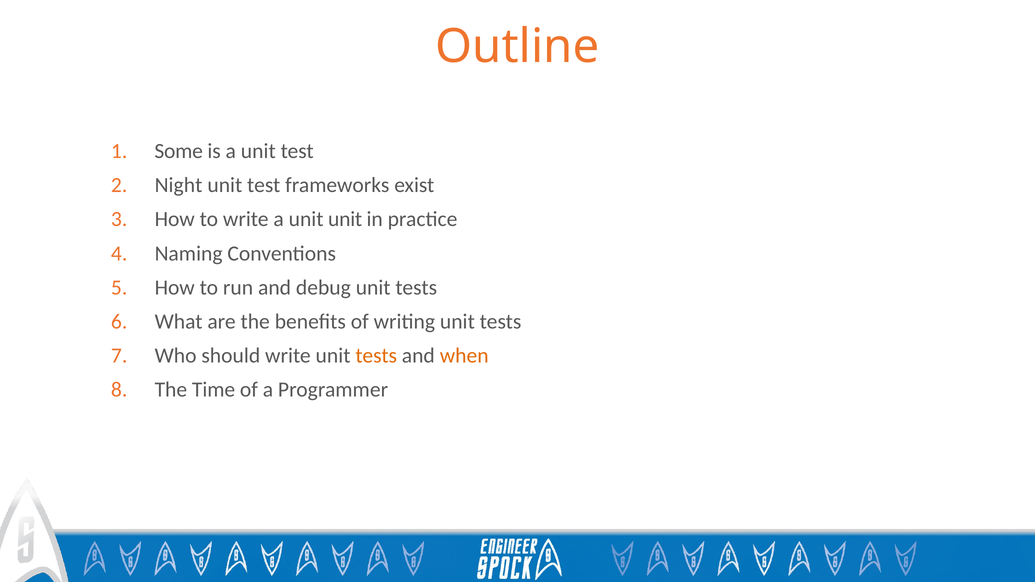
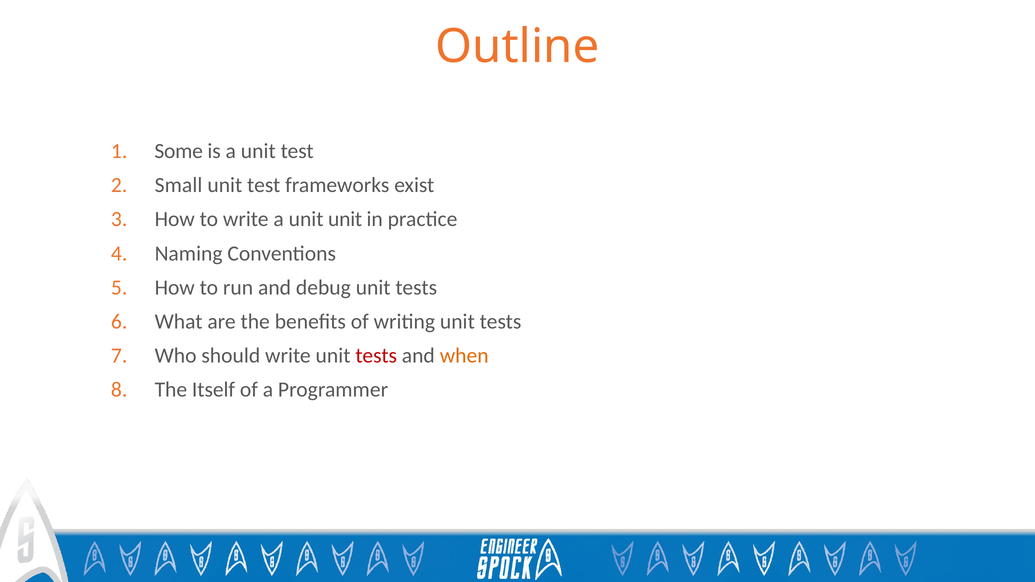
Night: Night -> Small (179, 185)
tests colour: orange -> red (376, 356)
Time: Time -> Itself (214, 390)
